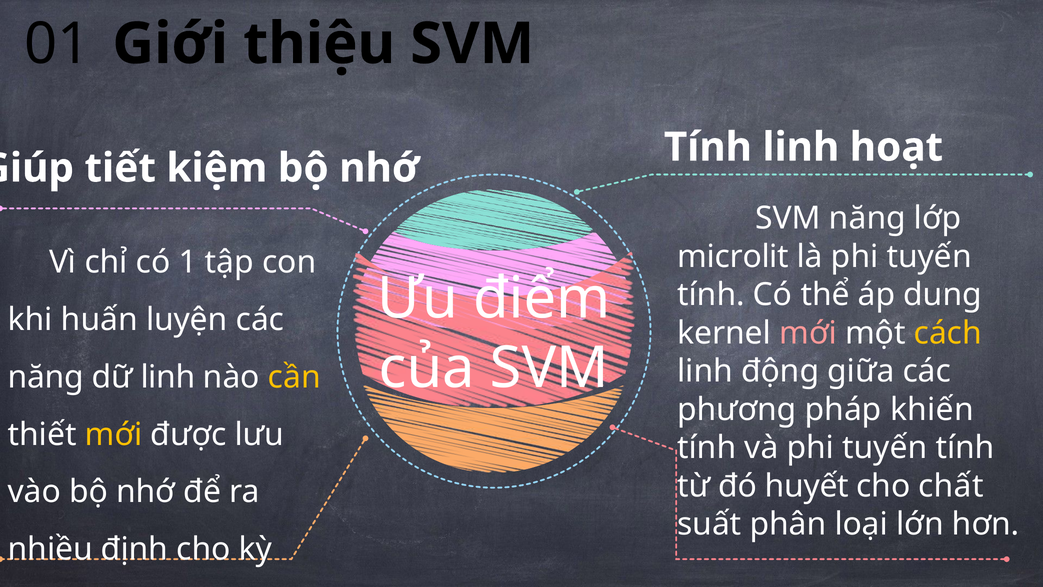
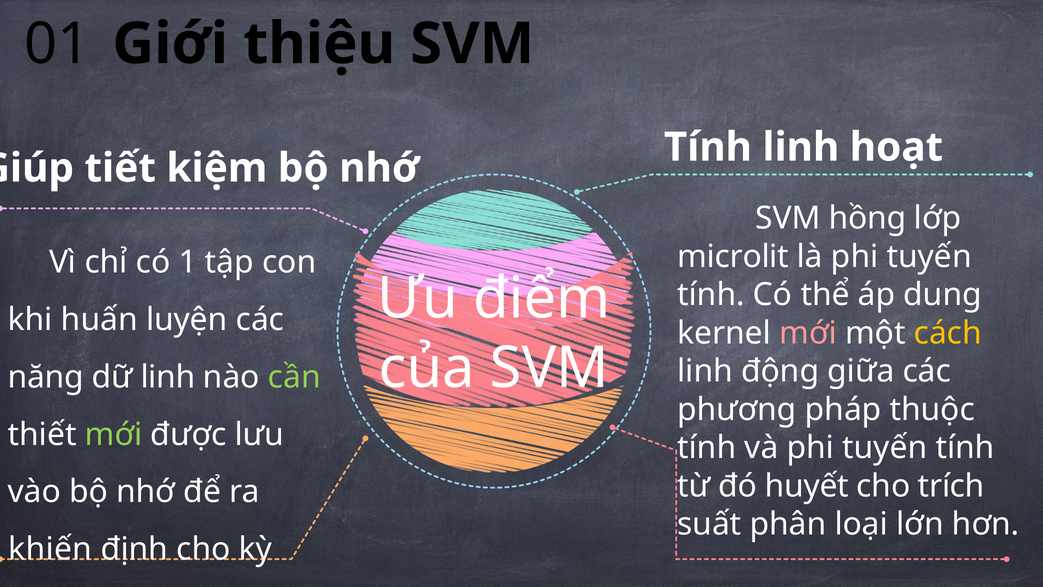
SVM năng: năng -> hồng (868, 218)
cần colour: yellow -> light green (294, 377)
khiến: khiến -> thuộc (932, 410)
mới colour: yellow -> light green (114, 434)
chất: chất -> trích (951, 486)
nhiều: nhiều -> khiến (50, 549)
